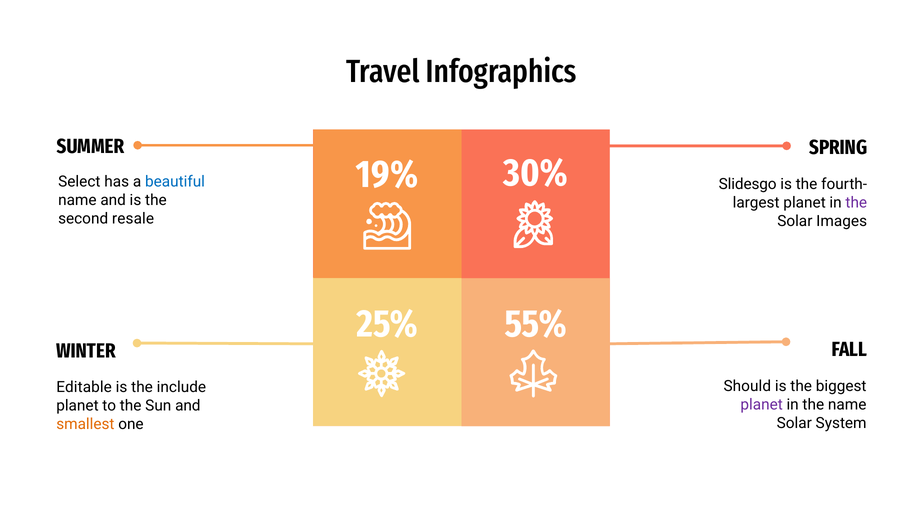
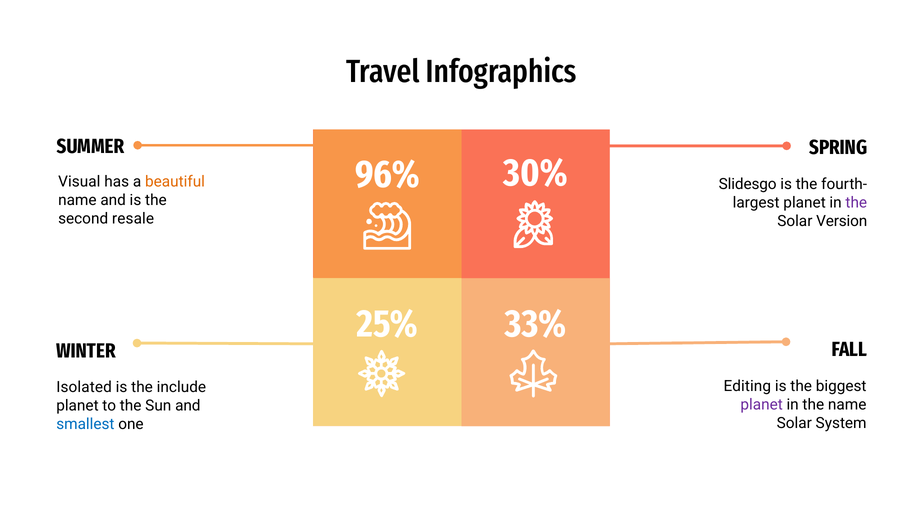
19%: 19% -> 96% (388, 175)
Select: Select -> Visual (79, 182)
beautiful colour: blue -> orange (175, 182)
Images: Images -> Version (842, 221)
55%: 55% -> 33% (536, 324)
Should: Should -> Editing (747, 387)
Editable: Editable -> Isolated (84, 387)
smallest colour: orange -> blue (85, 424)
